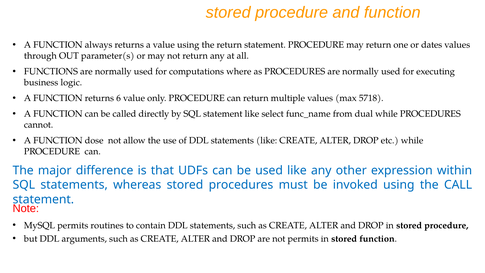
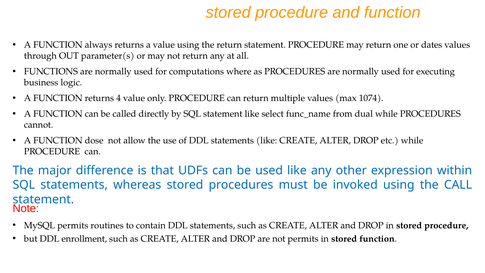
6: 6 -> 4 (119, 98)
5718: 5718 -> 1074 (371, 98)
arguments: arguments -> enrollment (84, 239)
